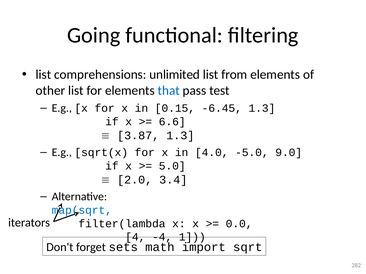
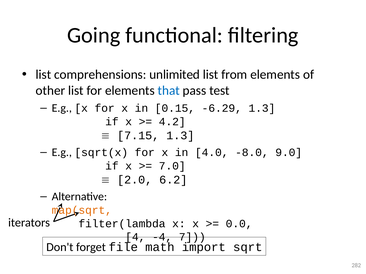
-6.45: -6.45 -> -6.29 (222, 108)
6.6: 6.6 -> 4.2 (172, 122)
3.87: 3.87 -> 7.15 (138, 136)
-5.0: -5.0 -> -8.0 (252, 153)
5.0: 5.0 -> 7.0 (172, 166)
3.4: 3.4 -> 6.2 (173, 180)
map(sqrt colour: blue -> orange (82, 211)
1: 1 -> 7 (192, 237)
sets: sets -> file (123, 247)
